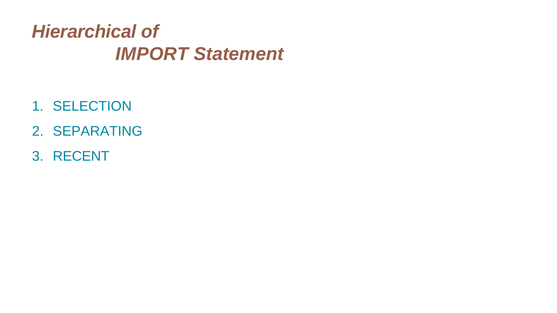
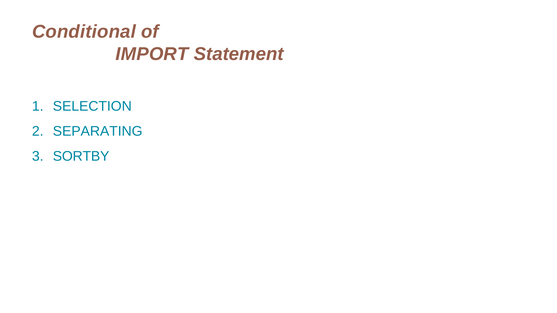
Hierarchical: Hierarchical -> Conditional (84, 32)
RECENT: RECENT -> SORTBY (81, 156)
